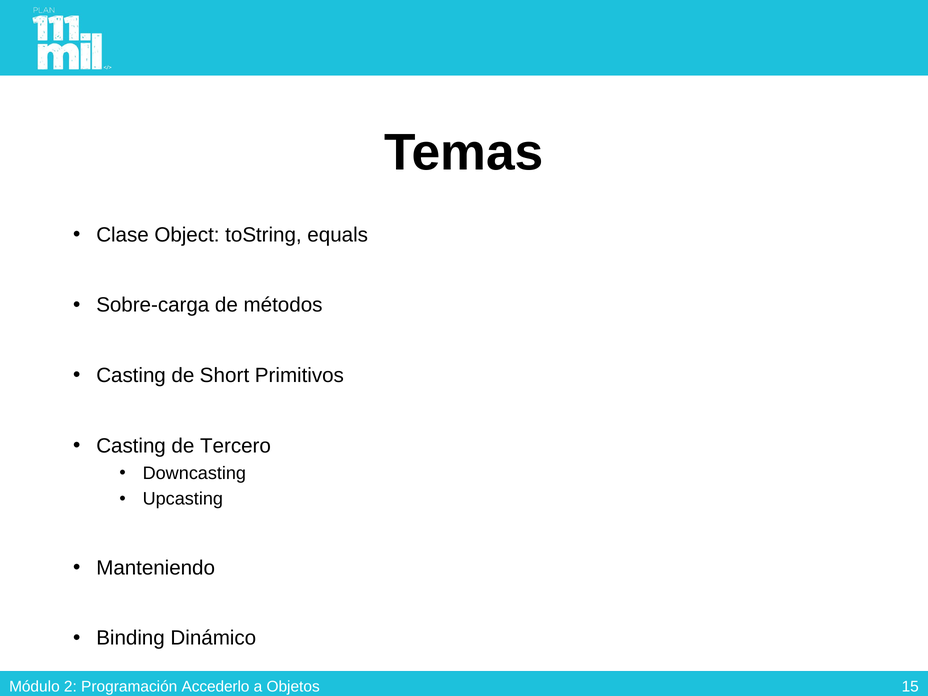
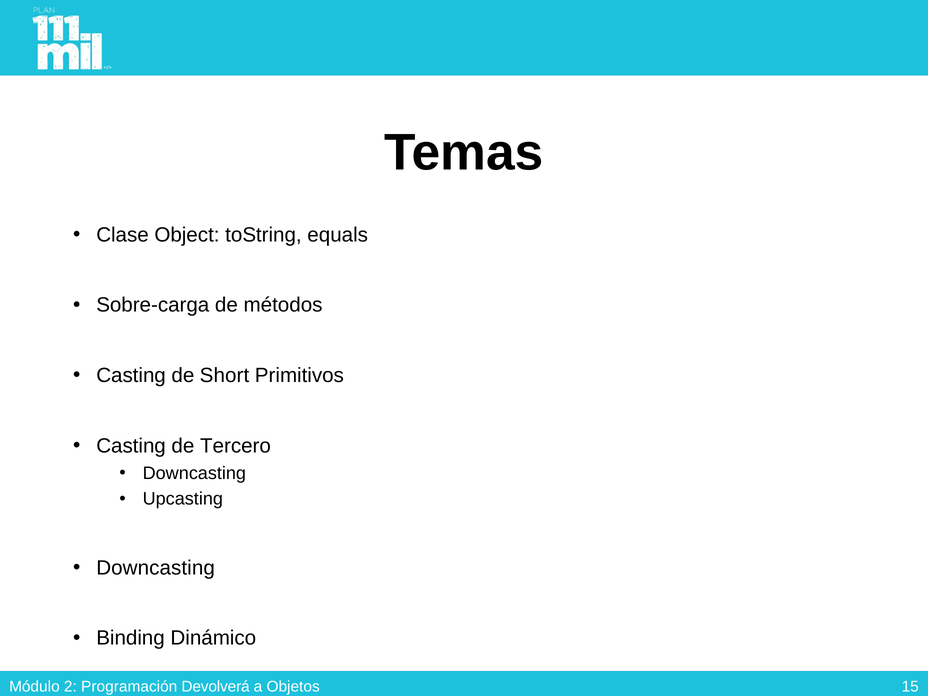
Manteniendo: Manteniendo -> Downcasting (156, 568)
Accederlo: Accederlo -> Devolverá (216, 687)
